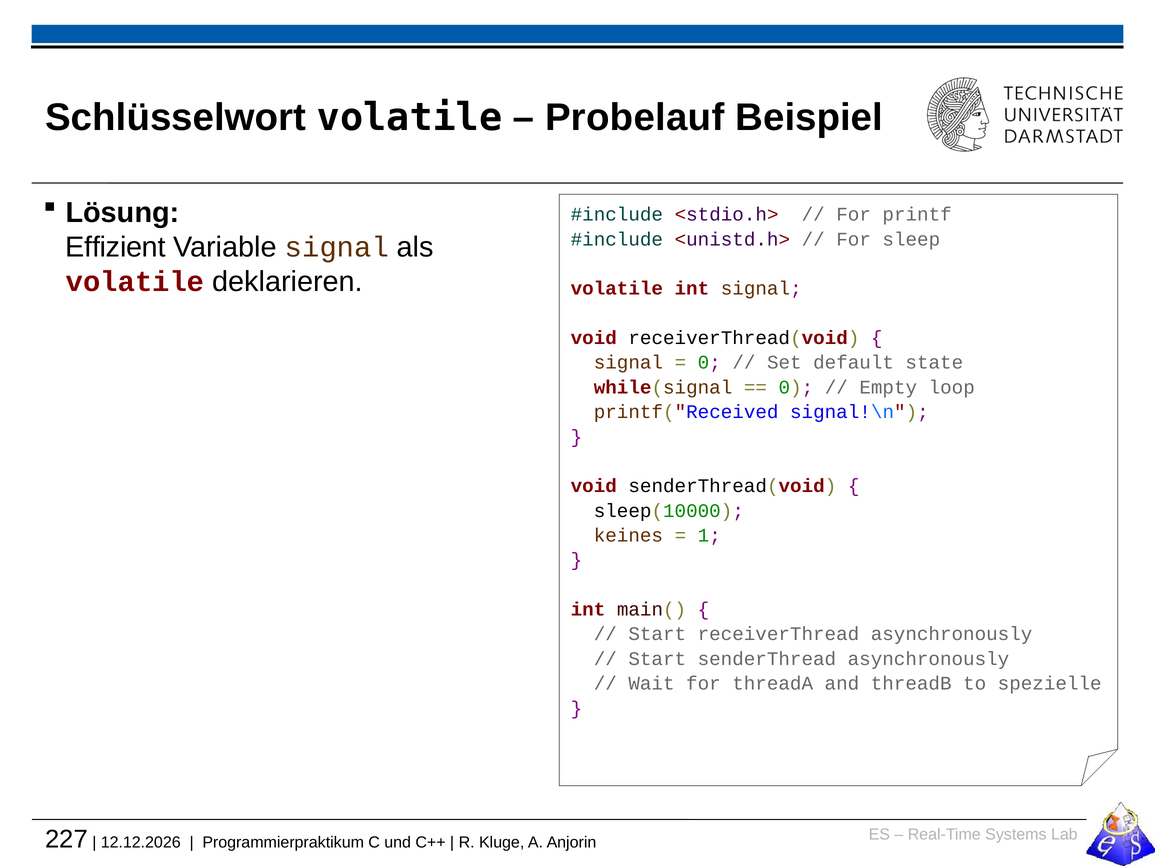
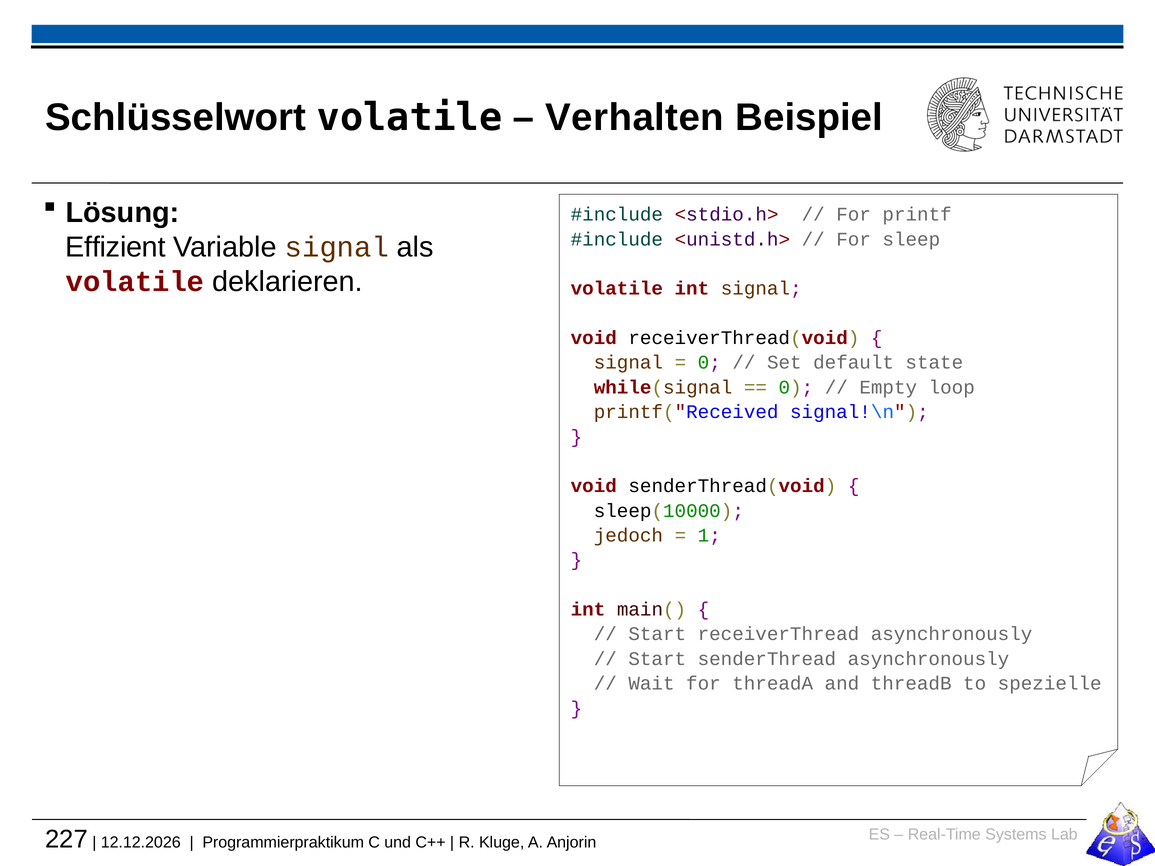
Probelauf: Probelauf -> Verhalten (635, 117)
keines: keines -> jedoch (628, 536)
